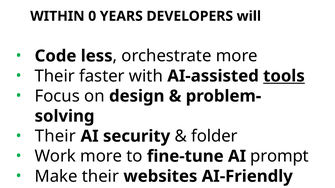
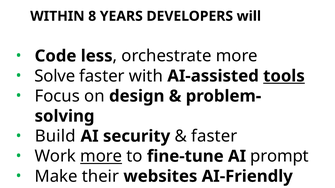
0: 0 -> 8 (92, 16)
Their: Their -> Solve (55, 76)
Their: Their -> Build (55, 136)
folder: folder -> faster (214, 136)
more underline: none -> present (101, 157)
